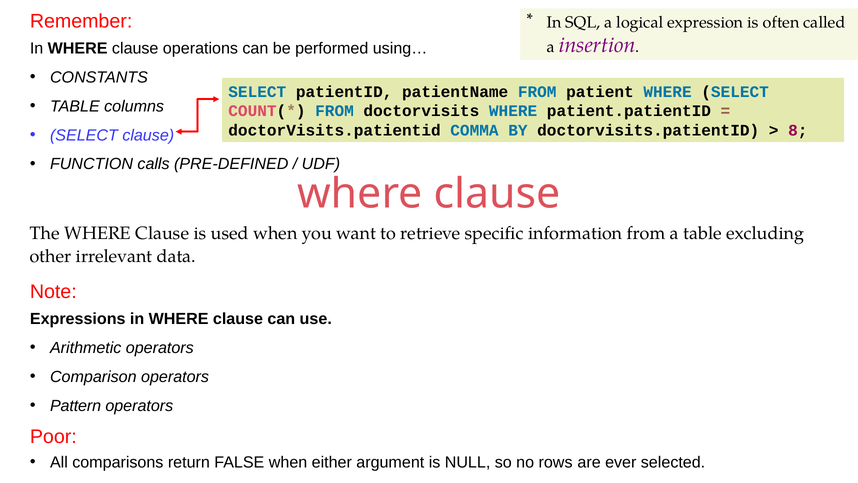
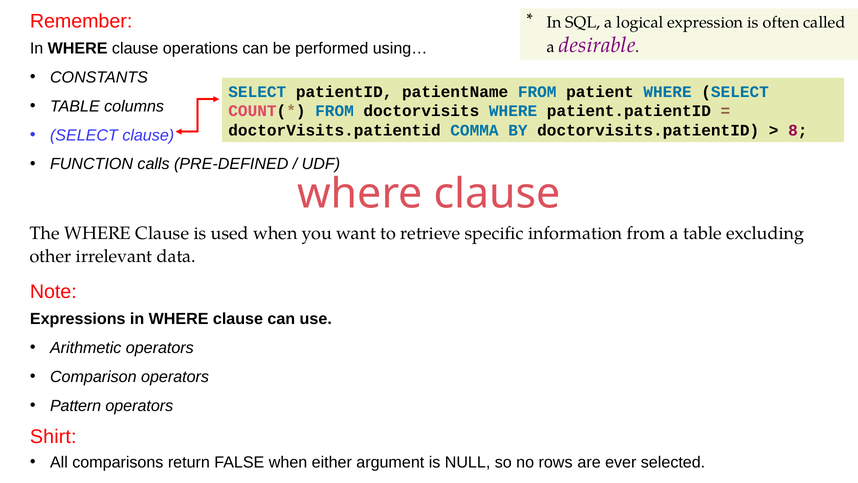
insertion: insertion -> desirable (597, 45)
Poor: Poor -> Shirt (53, 437)
